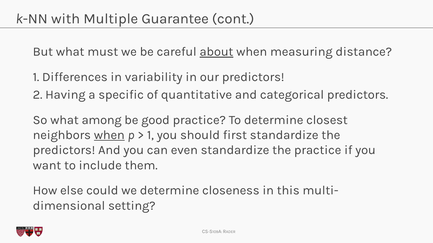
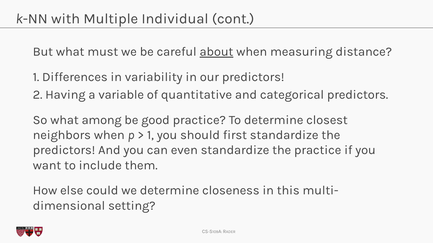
Guarantee: Guarantee -> Individual (175, 19)
specific: specific -> variable (121, 95)
when underline: present -> none (109, 135)
